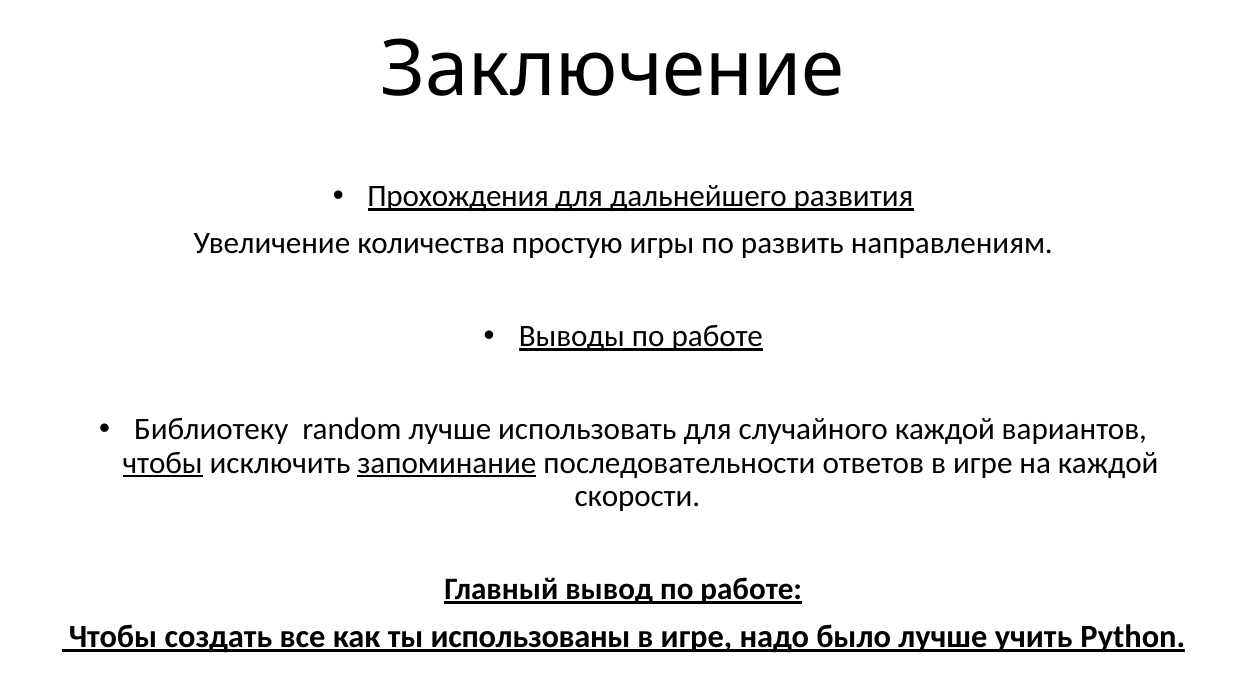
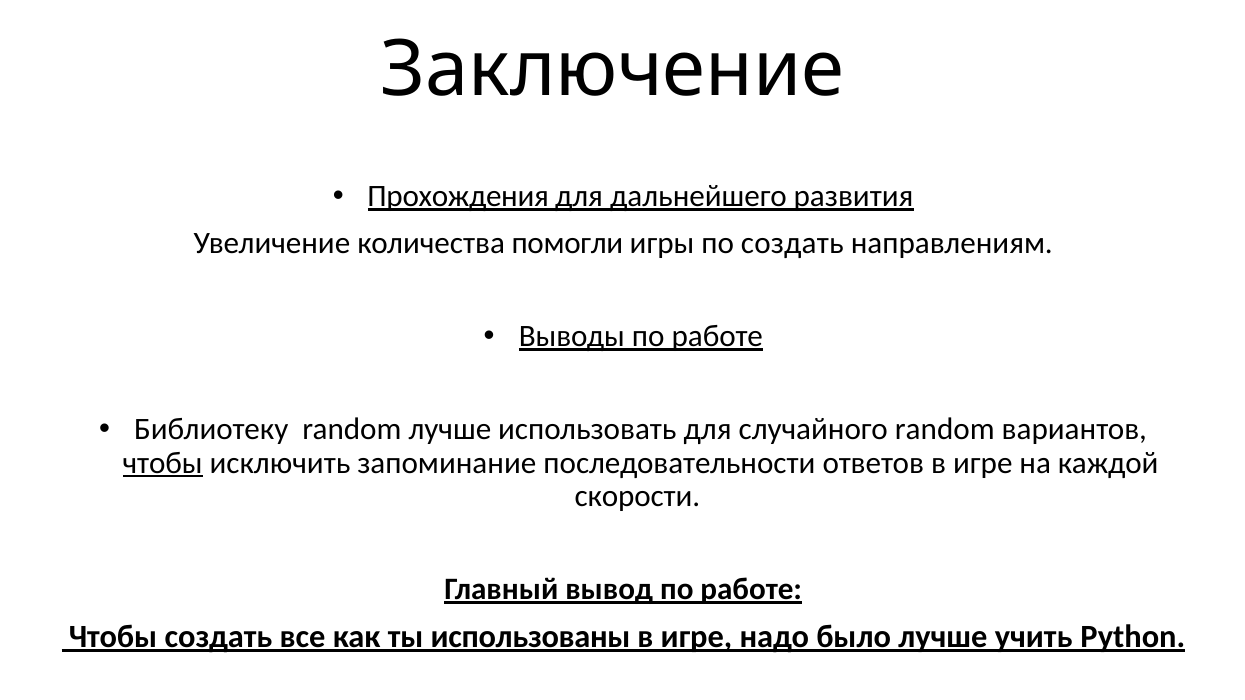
простую: простую -> помогли (567, 243)
по развить: развить -> создать (792, 243)
случайного каждой: каждой -> random (945, 429)
запоминание underline: present -> none (447, 463)
